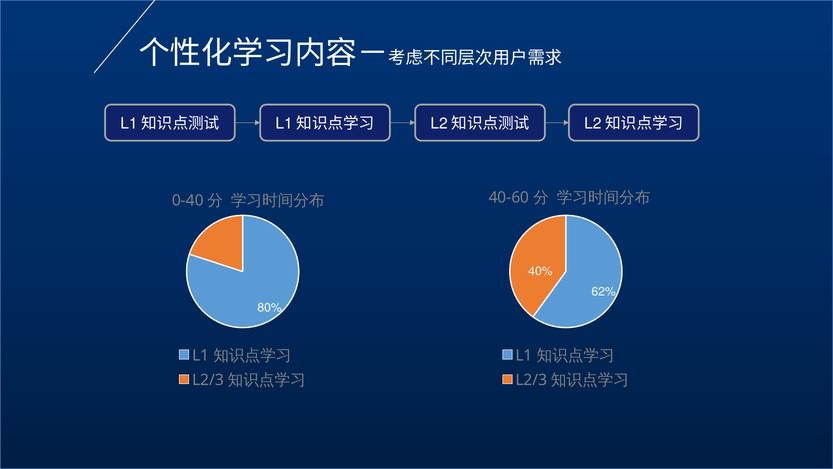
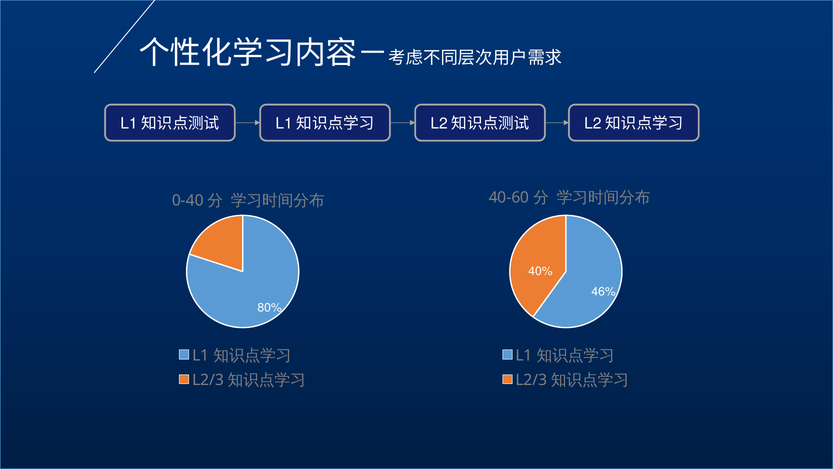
62%: 62% -> 46% (604, 292)
